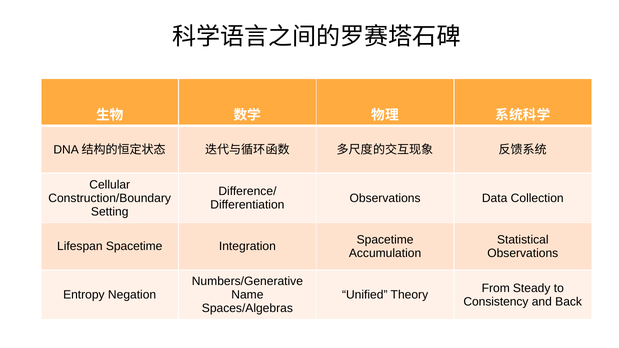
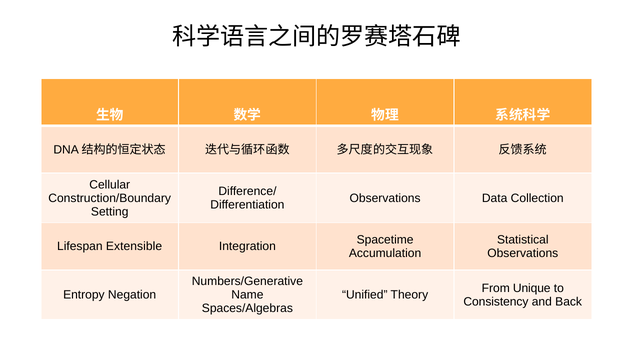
Lifespan Spacetime: Spacetime -> Extensible (134, 247)
Steady: Steady -> Unique (532, 288)
